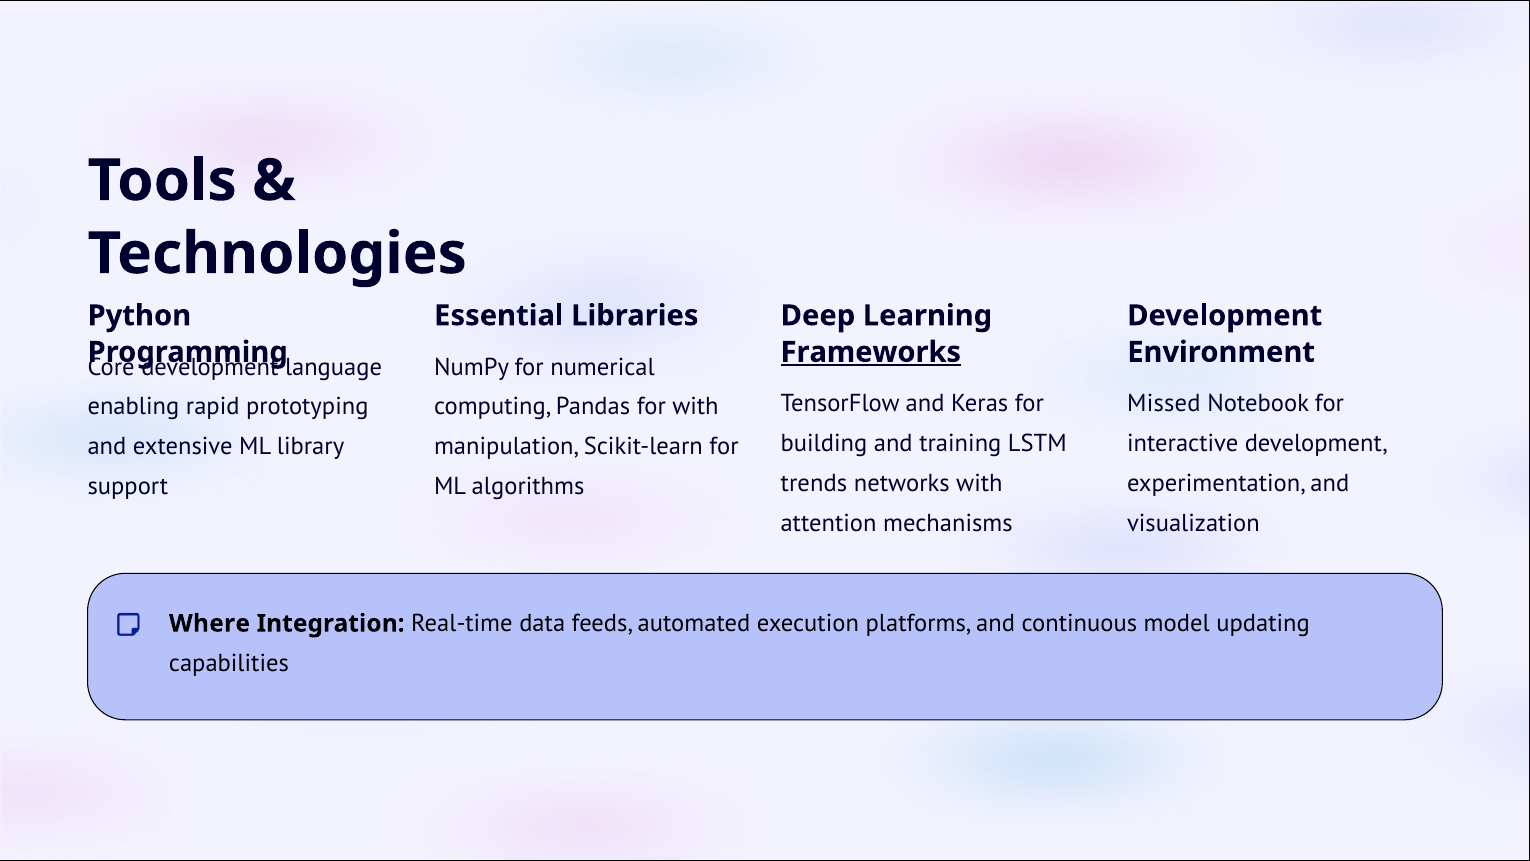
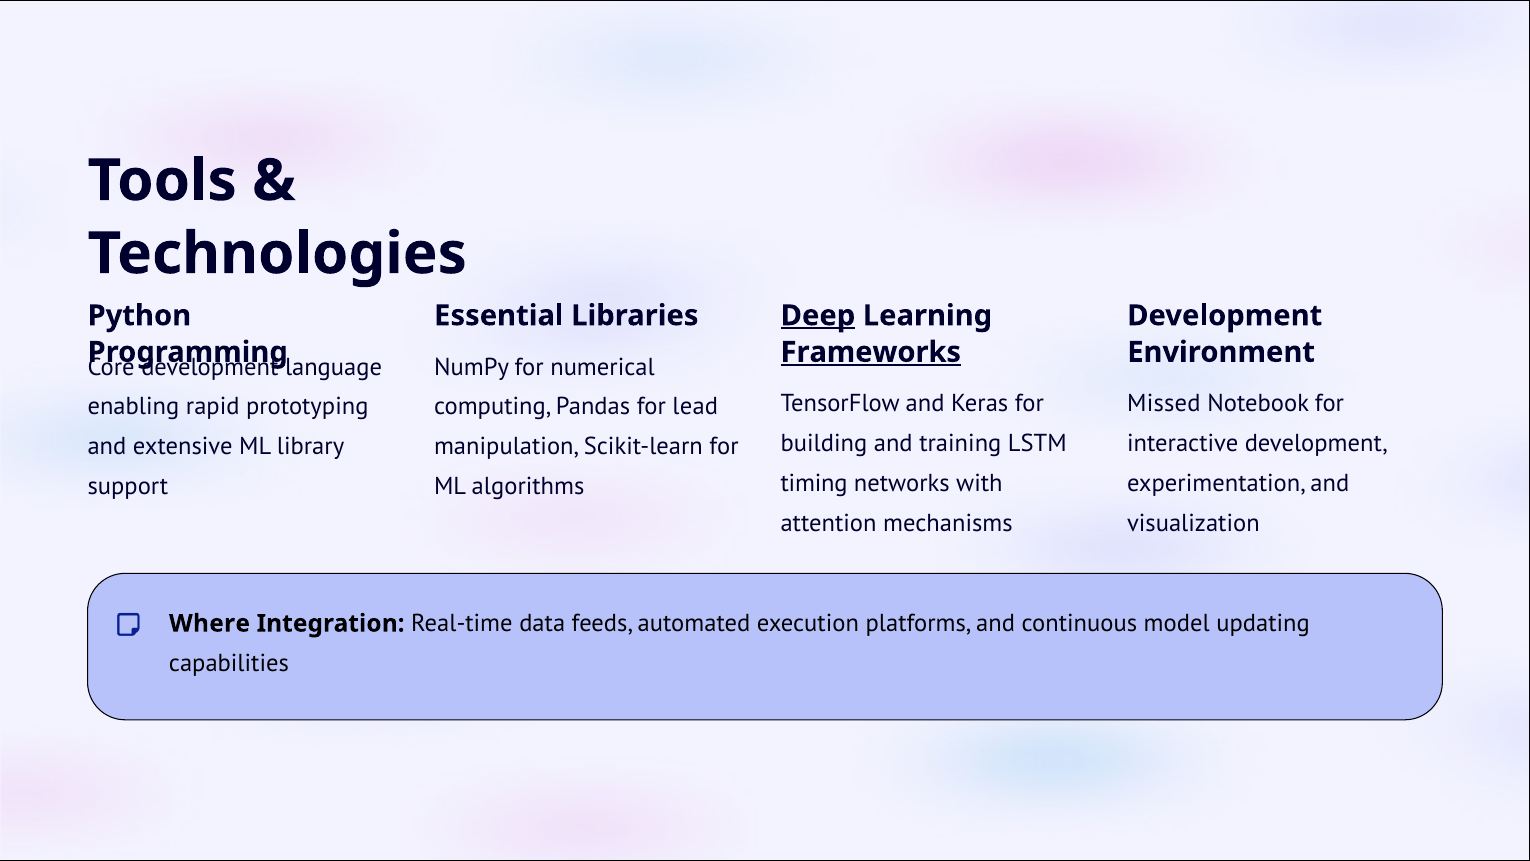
Deep underline: none -> present (818, 315)
for with: with -> lead (695, 407)
trends: trends -> timing (814, 483)
